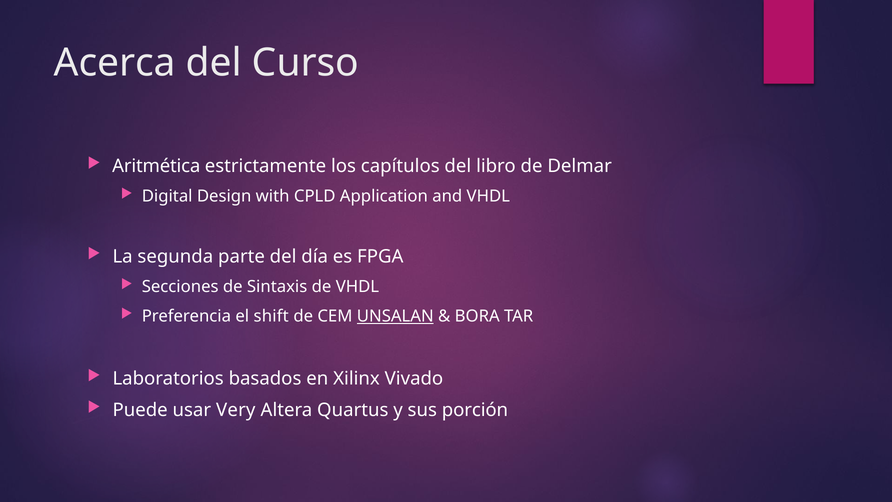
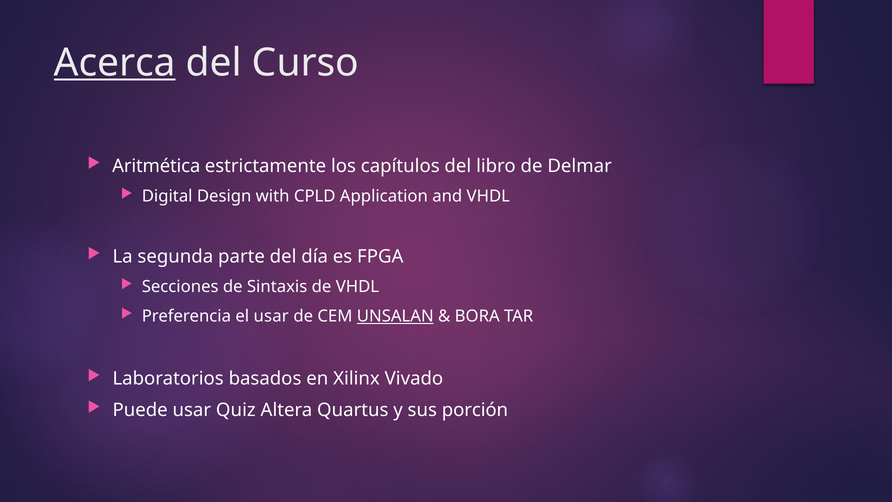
Acerca underline: none -> present (115, 63)
el shift: shift -> usar (271, 316)
Very: Very -> Quiz (236, 410)
